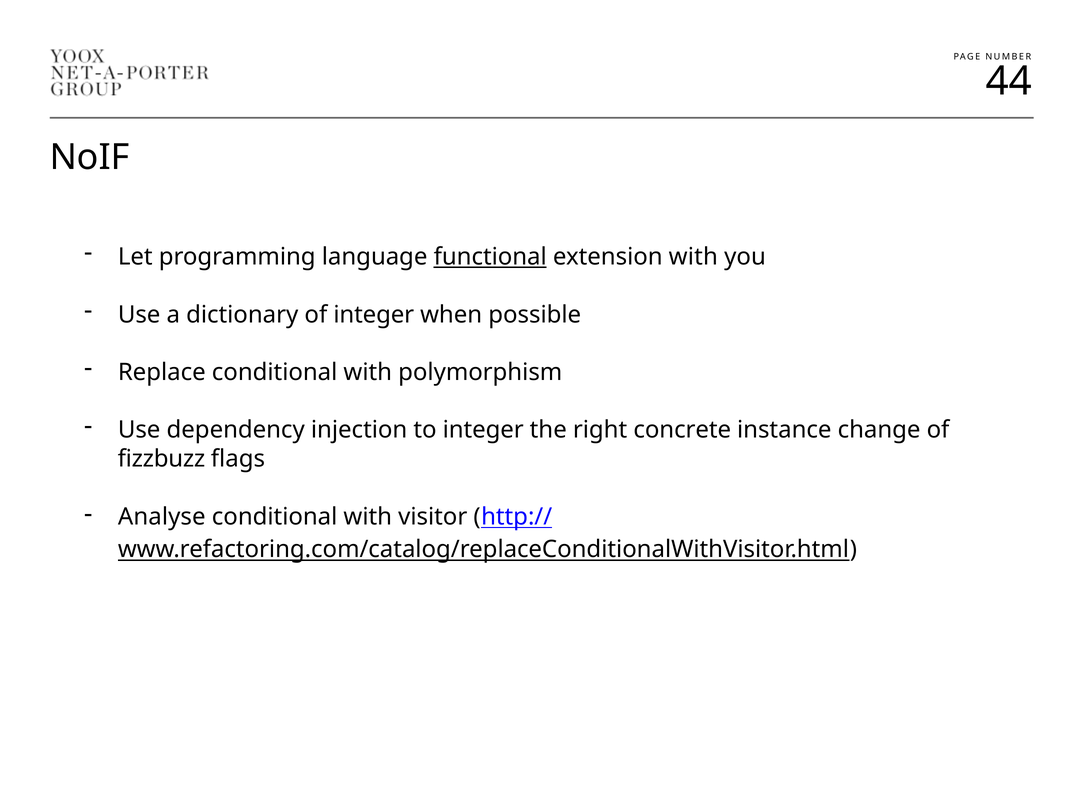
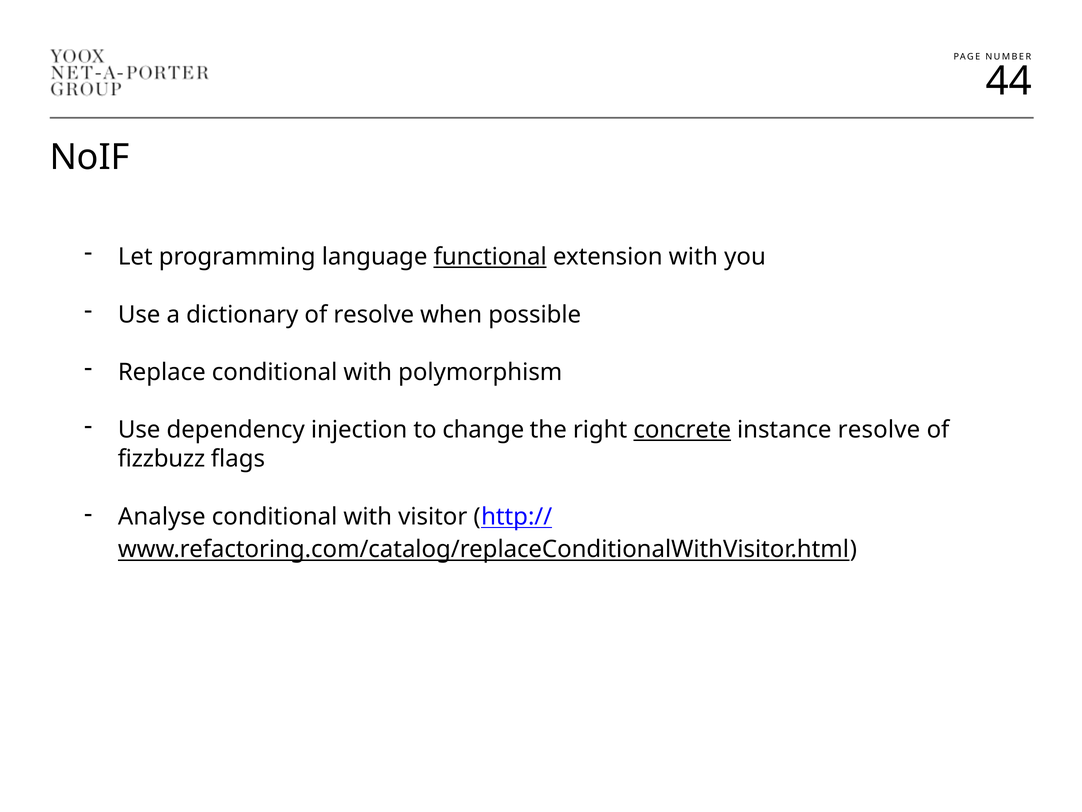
of integer: integer -> resolve (374, 314)
to integer: integer -> change (483, 430)
concrete underline: none -> present (682, 430)
instance change: change -> resolve (879, 430)
